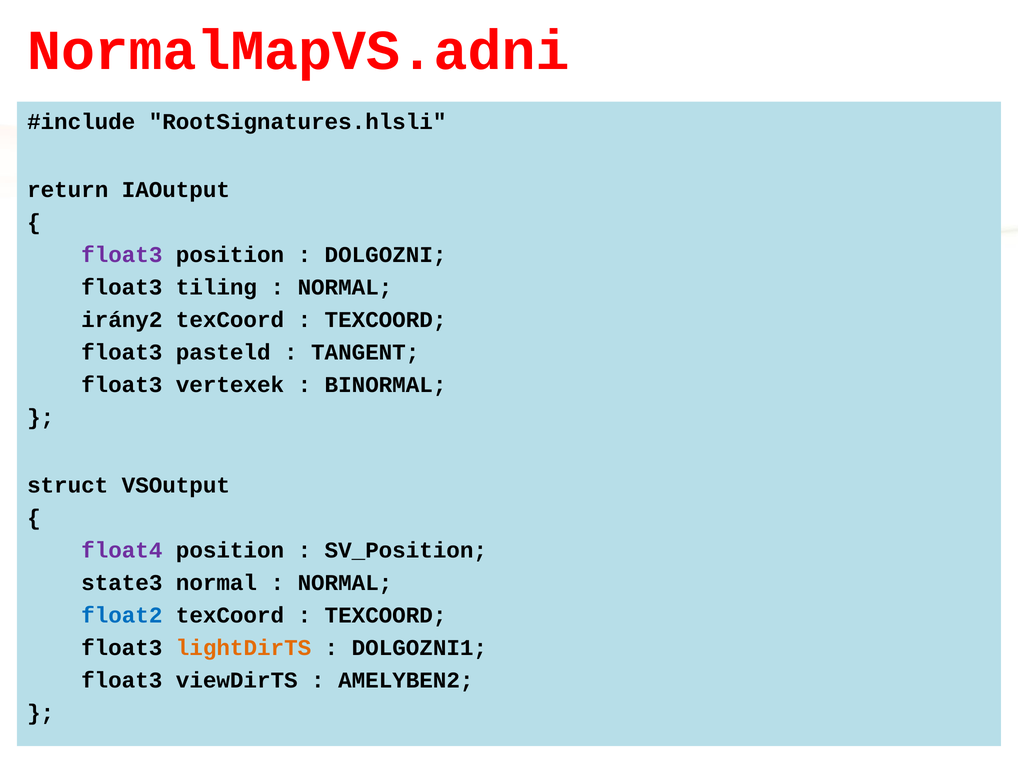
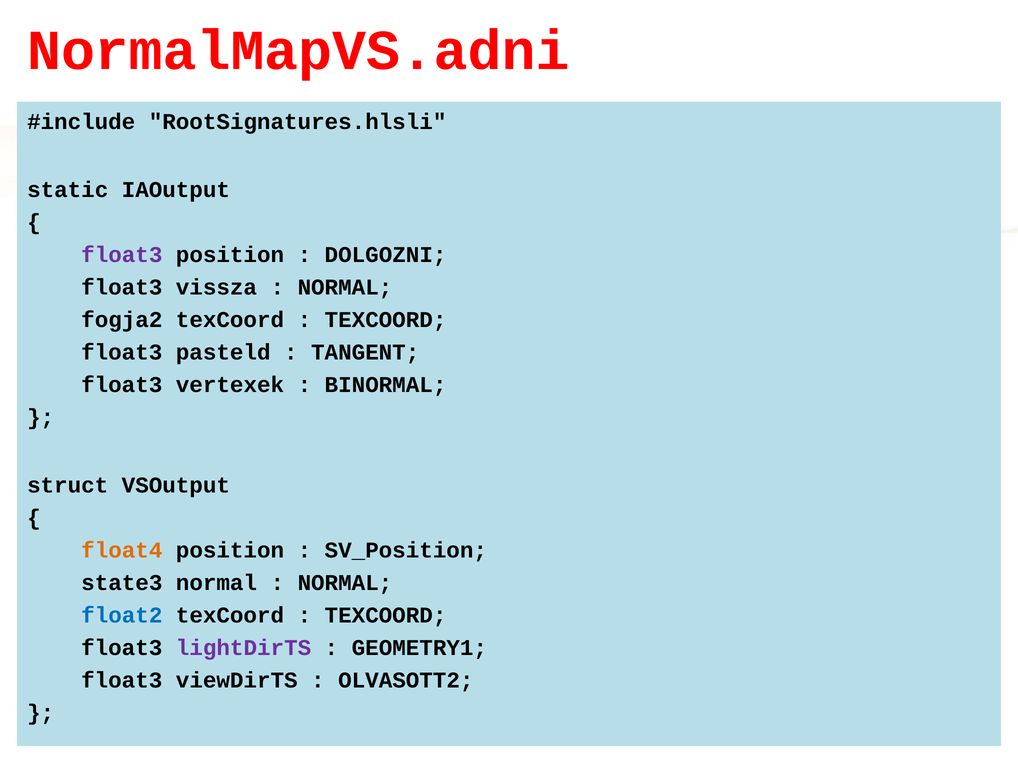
return: return -> static (68, 190)
tiling: tiling -> vissza (216, 287)
irány2: irány2 -> fogja2 (122, 320)
float4 colour: purple -> orange (122, 551)
lightDirTS colour: orange -> purple (244, 648)
DOLGOZNI1: DOLGOZNI1 -> GEOMETRY1 (419, 648)
AMELYBEN2: AMELYBEN2 -> OLVASOTT2 (406, 681)
